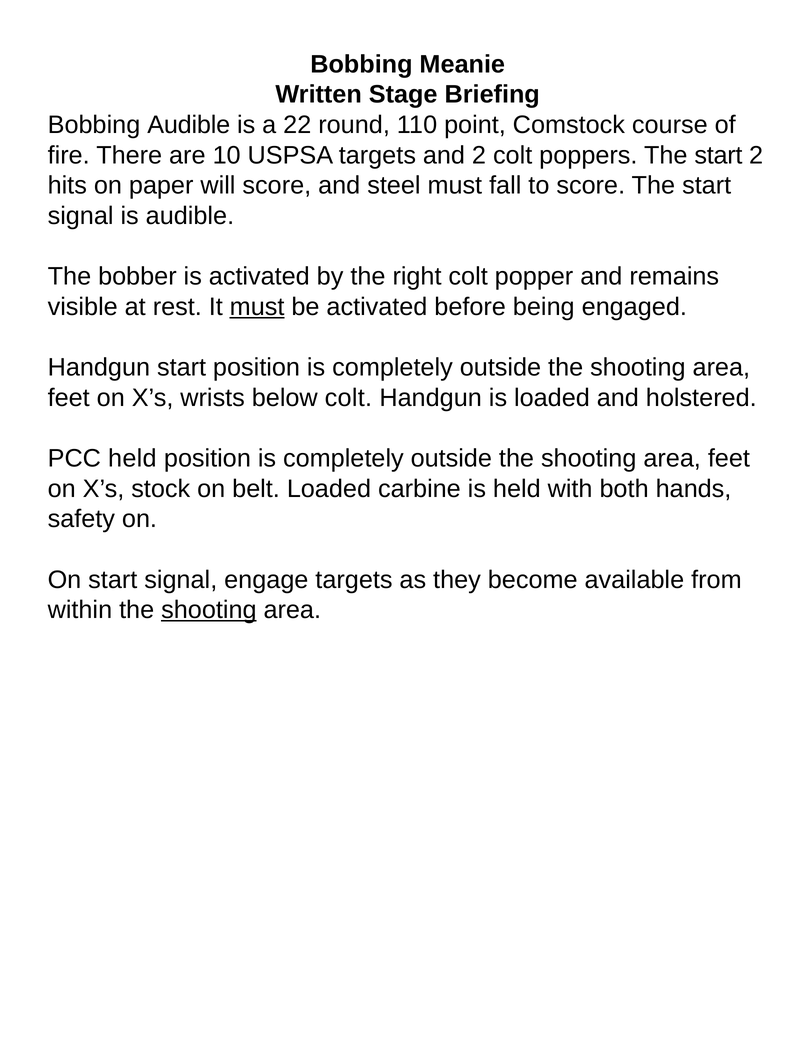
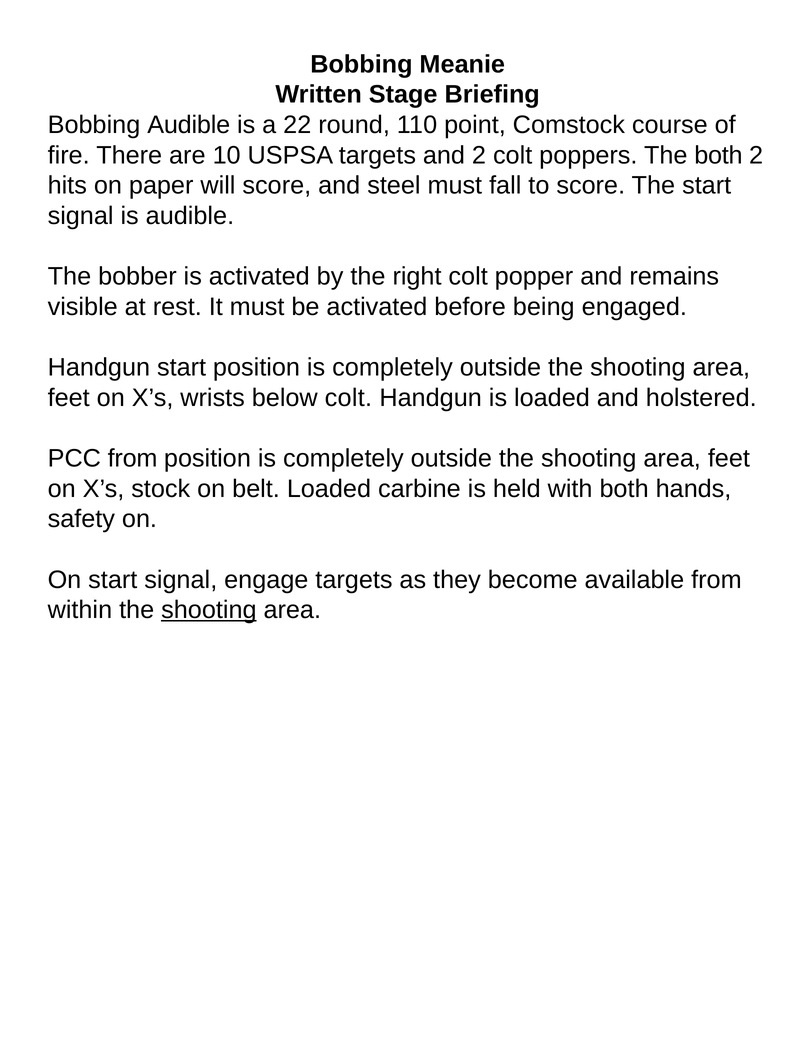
poppers The start: start -> both (718, 155)
must underline: present -> none (257, 307)
PCC held: held -> from (133, 458)
